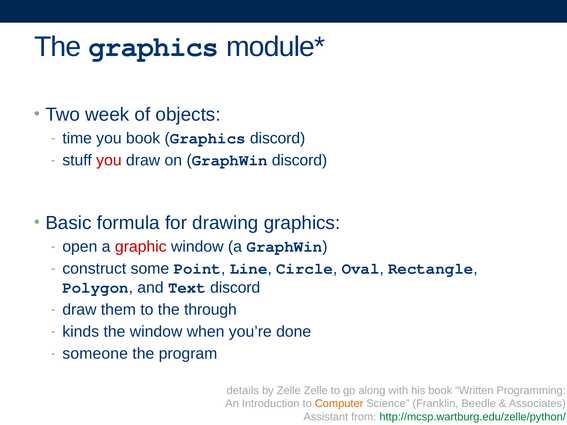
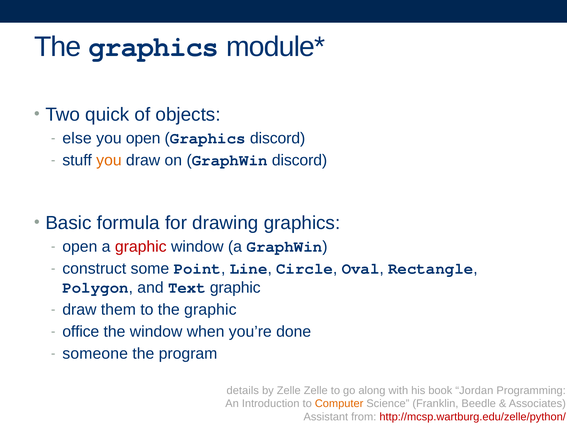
week: week -> quick (107, 115)
time: time -> else (77, 138)
you book: book -> open (143, 138)
you colour: red -> orange (109, 161)
Text discord: discord -> graphic (235, 288)
the through: through -> graphic (210, 310)
kinds: kinds -> office (81, 332)
Written: Written -> Jordan (474, 391)
http://mcsp.wartburg.edu/zelle/python/ colour: green -> red (473, 417)
